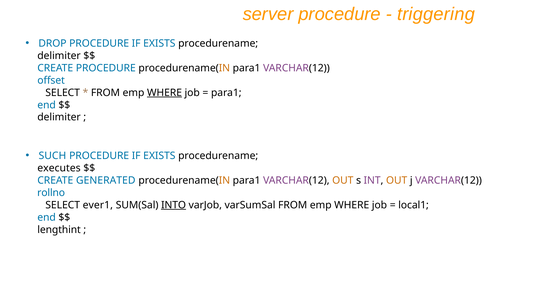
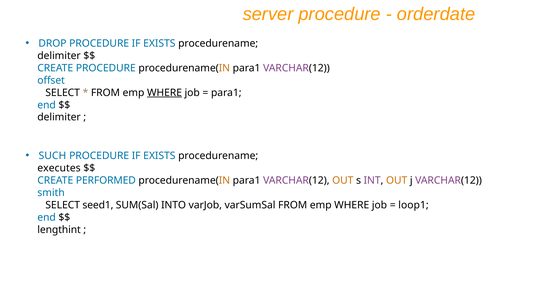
triggering: triggering -> orderdate (436, 14)
GENERATED: GENERATED -> PERFORMED (106, 181)
rollno: rollno -> smith (51, 193)
ever1: ever1 -> seed1 (98, 205)
INTO underline: present -> none (174, 205)
local1: local1 -> loop1 (414, 205)
